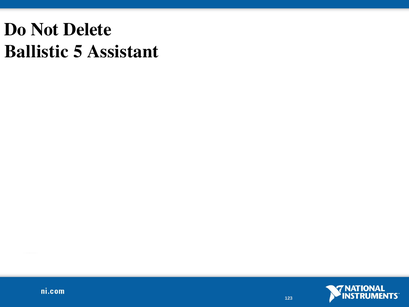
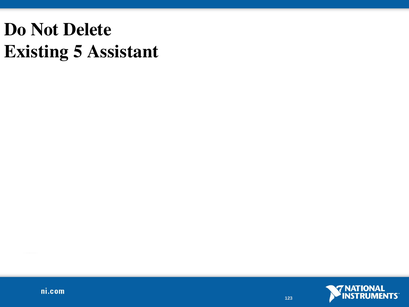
Ballistic: Ballistic -> Existing (36, 51)
